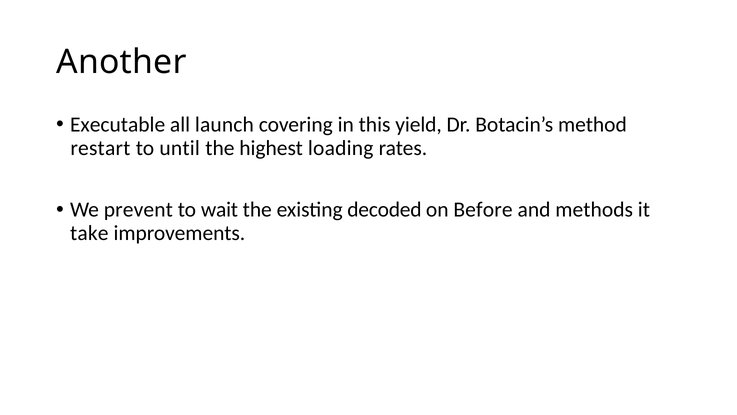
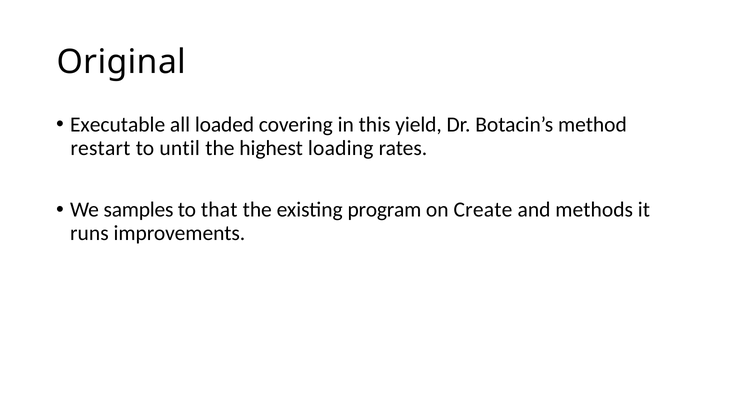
Another: Another -> Original (121, 62)
launch: launch -> loaded (225, 125)
prevent: prevent -> samples (138, 210)
wait: wait -> that (219, 210)
decoded: decoded -> program (384, 210)
Before: Before -> Create (483, 210)
take: take -> runs (89, 233)
